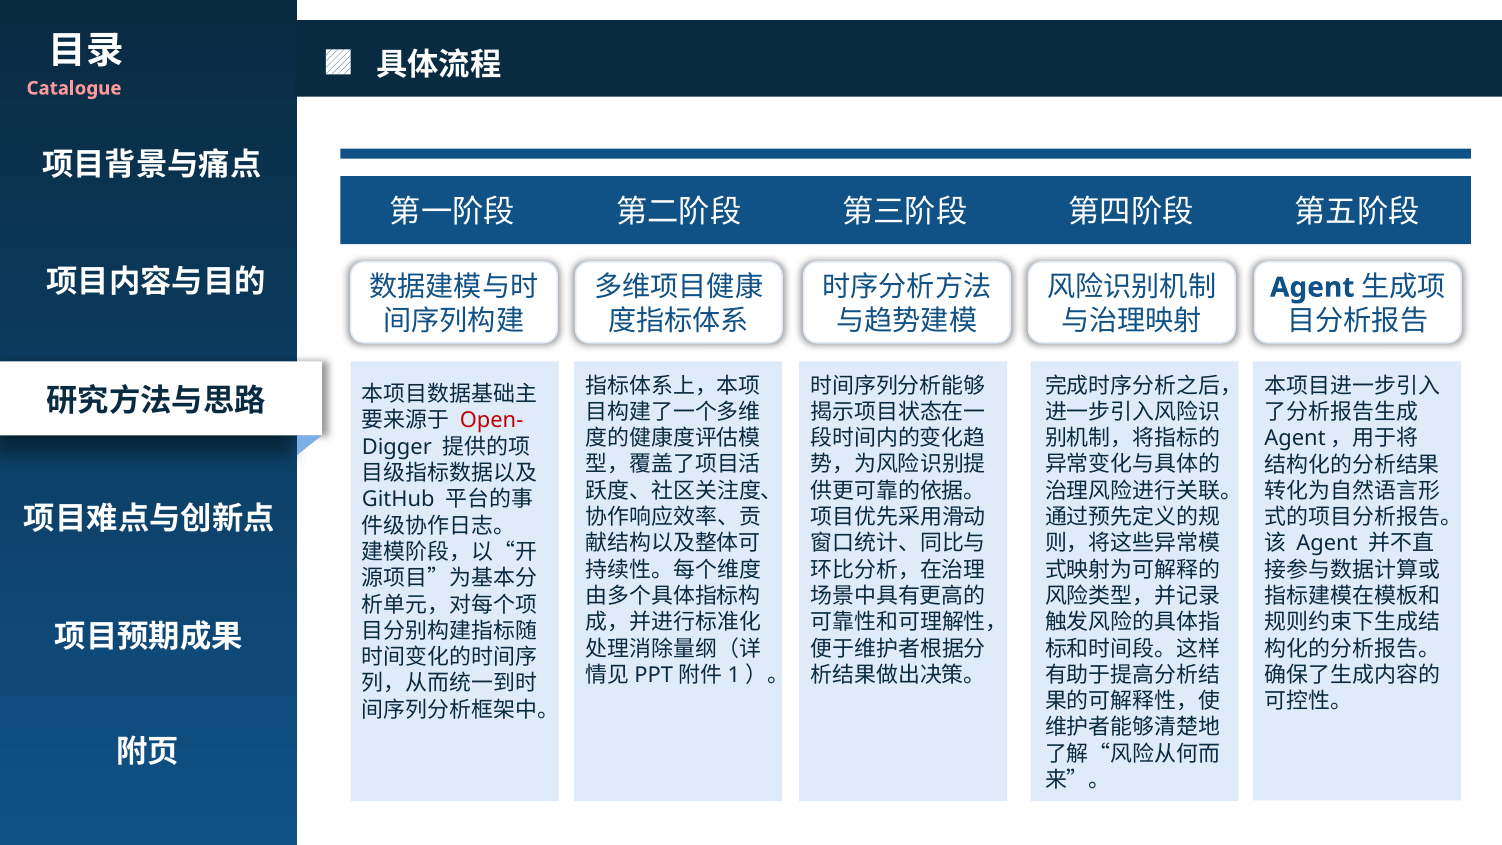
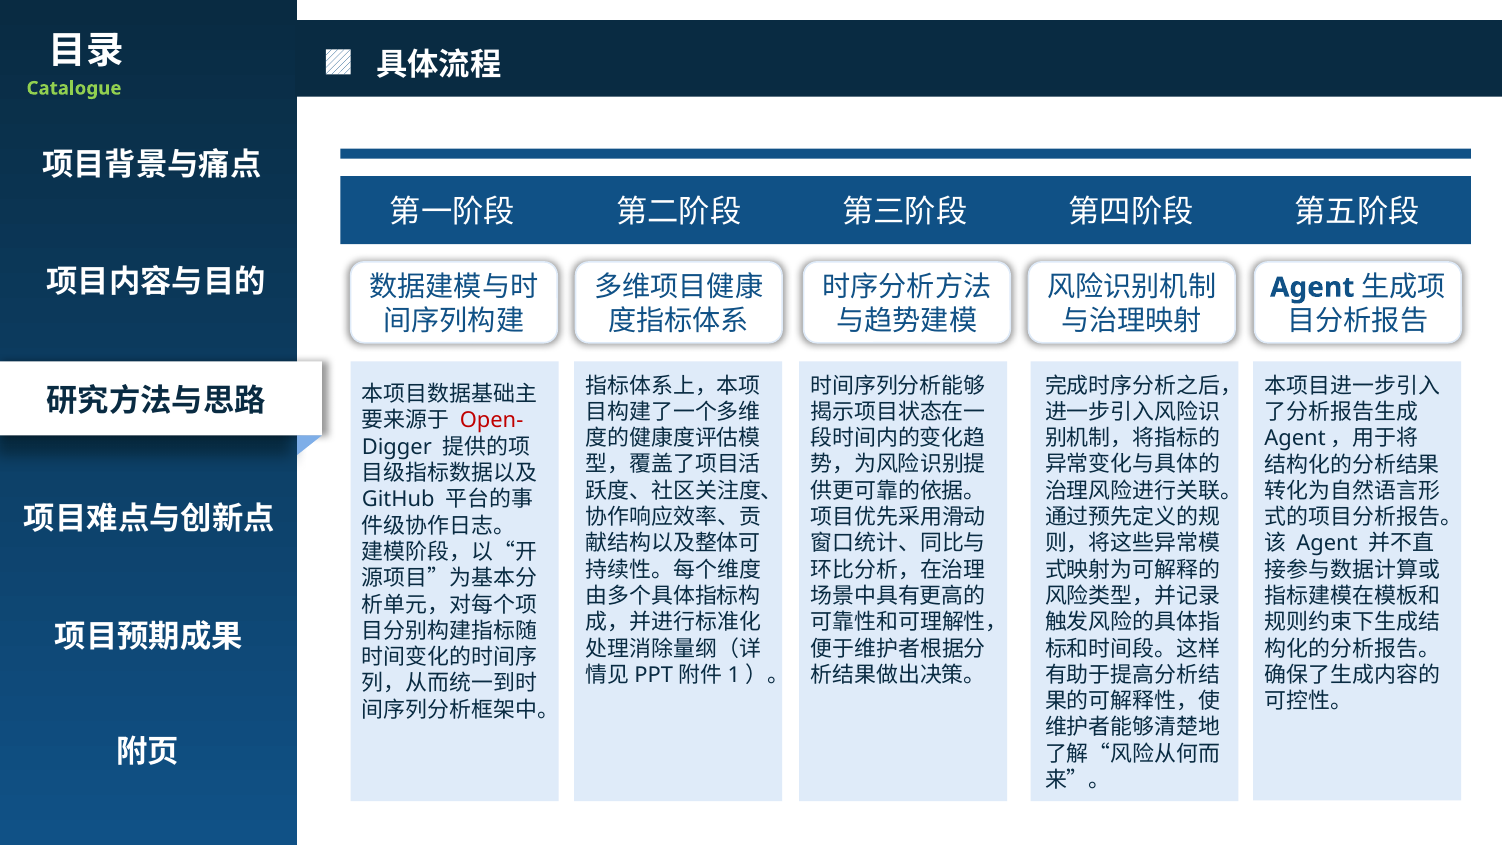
Catalogue colour: pink -> light green (74, 88)
